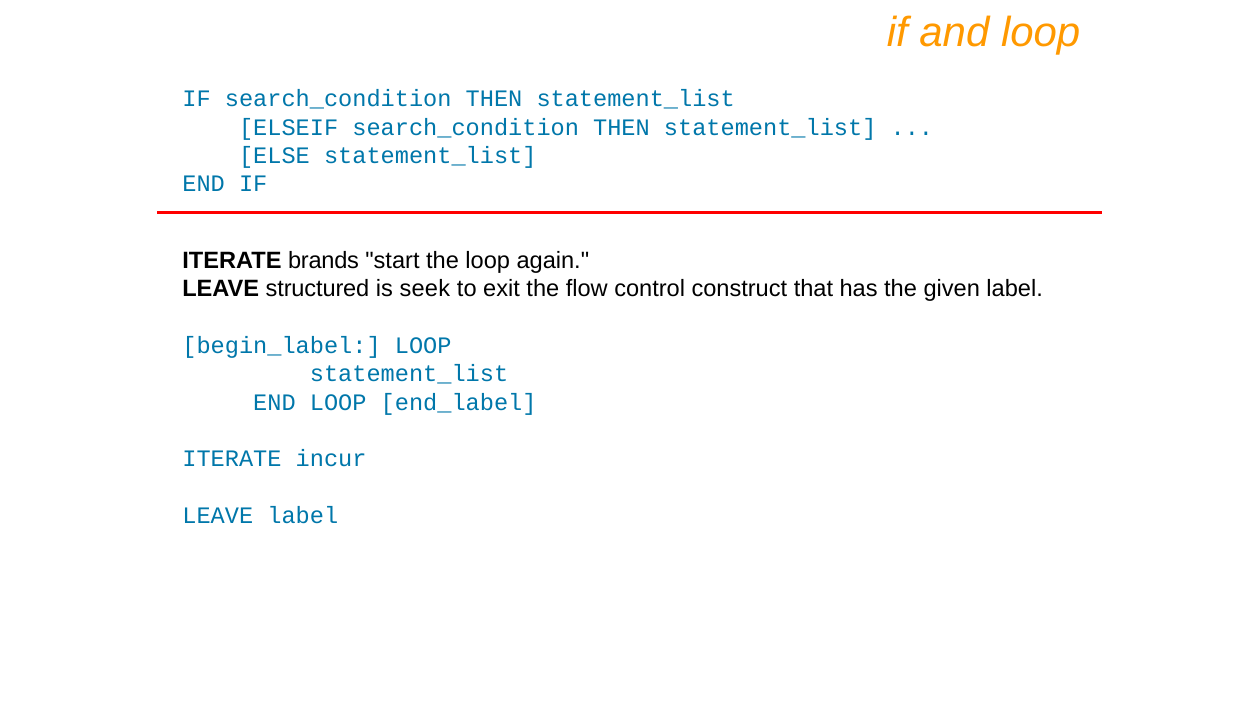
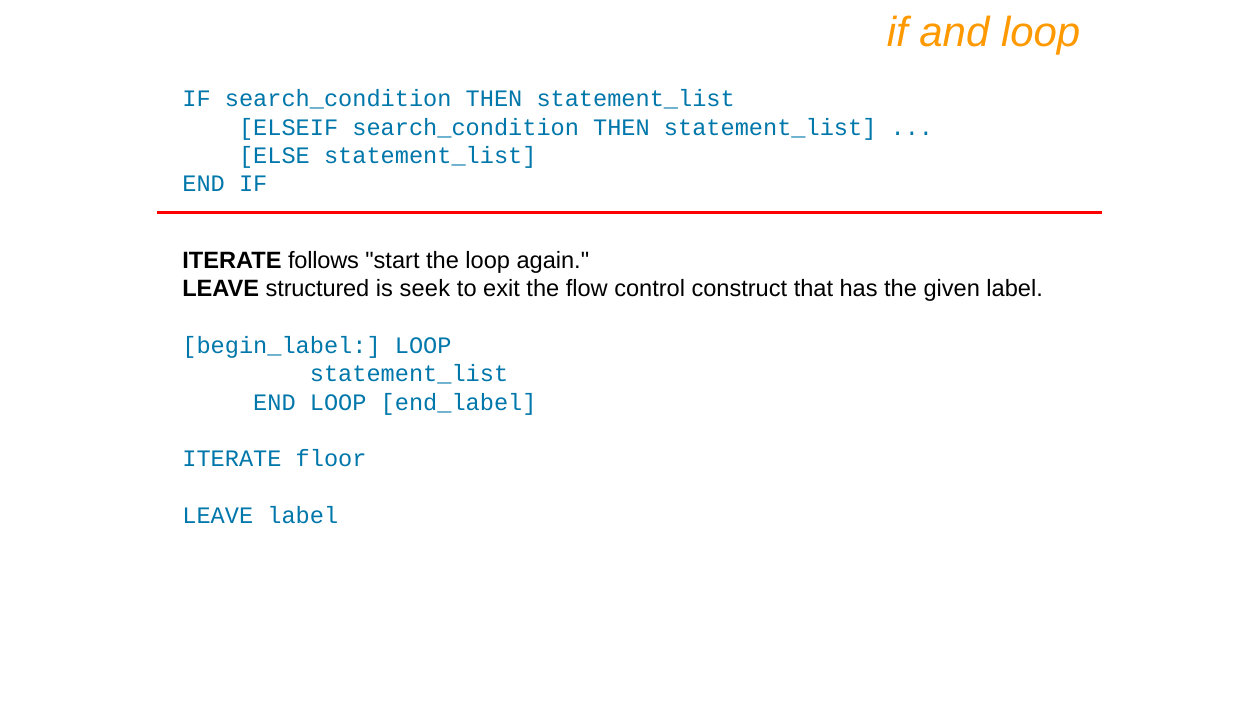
brands: brands -> follows (324, 261)
incur: incur -> floor (331, 459)
